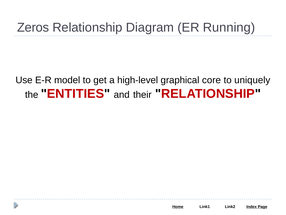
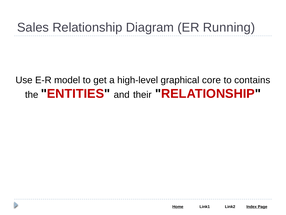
Zeros: Zeros -> Sales (33, 27)
uniquely: uniquely -> contains (252, 80)
